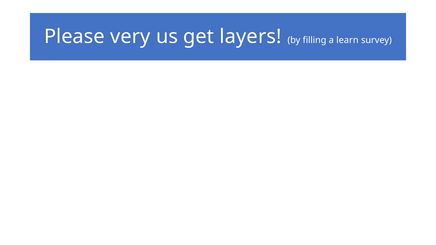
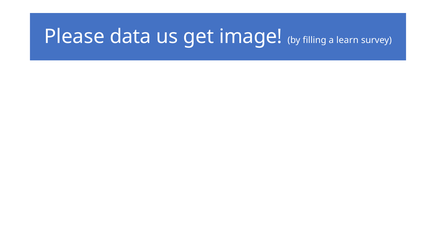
very: very -> data (130, 37)
layers: layers -> image (251, 37)
